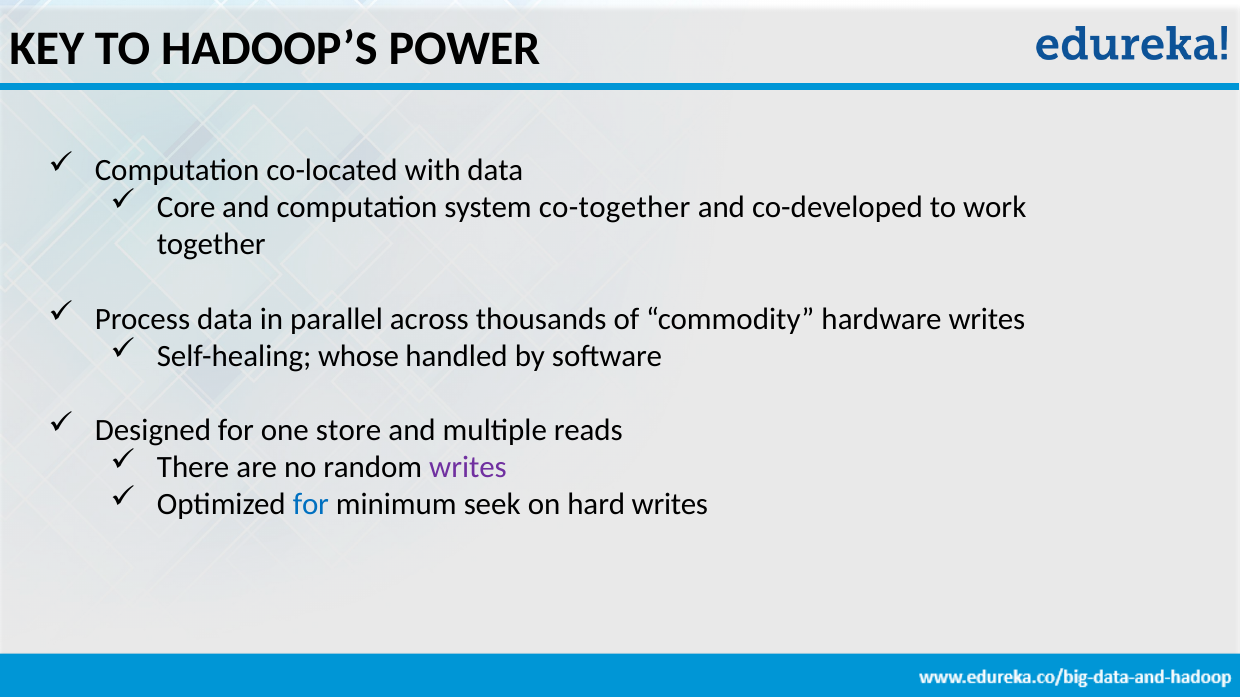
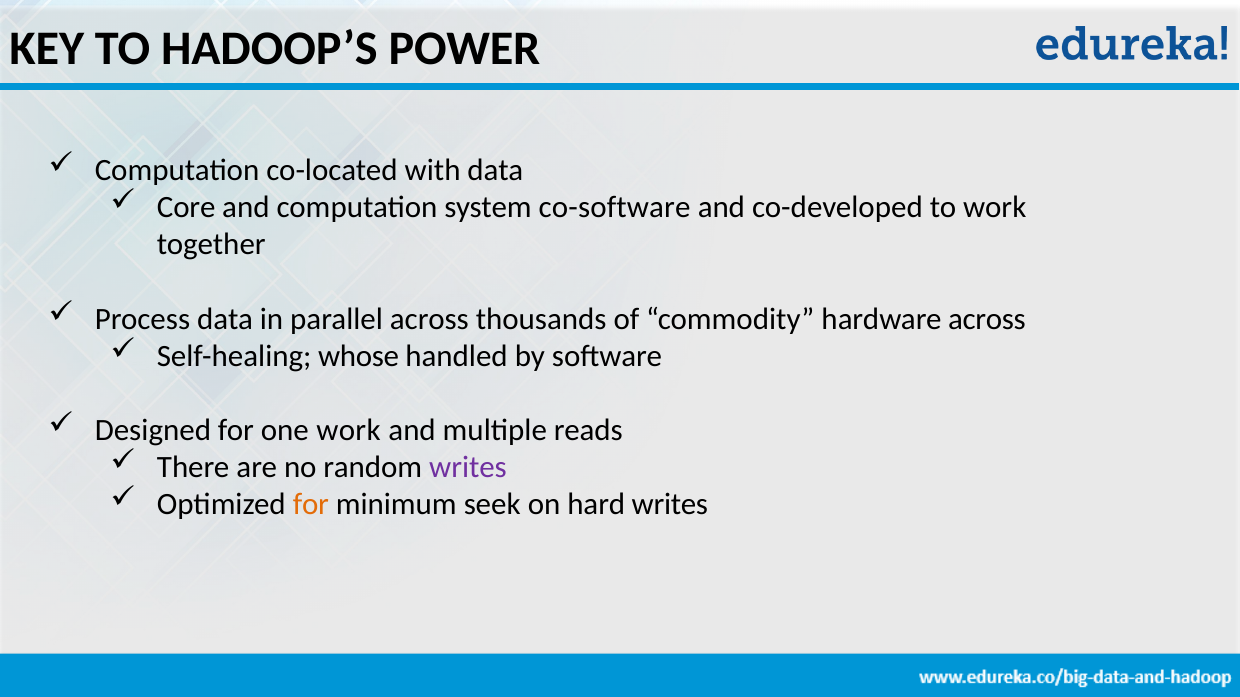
co-together: co-together -> co-software (615, 208)
hardware writes: writes -> across (987, 319)
one store: store -> work (349, 431)
for colour: blue -> orange (311, 505)
